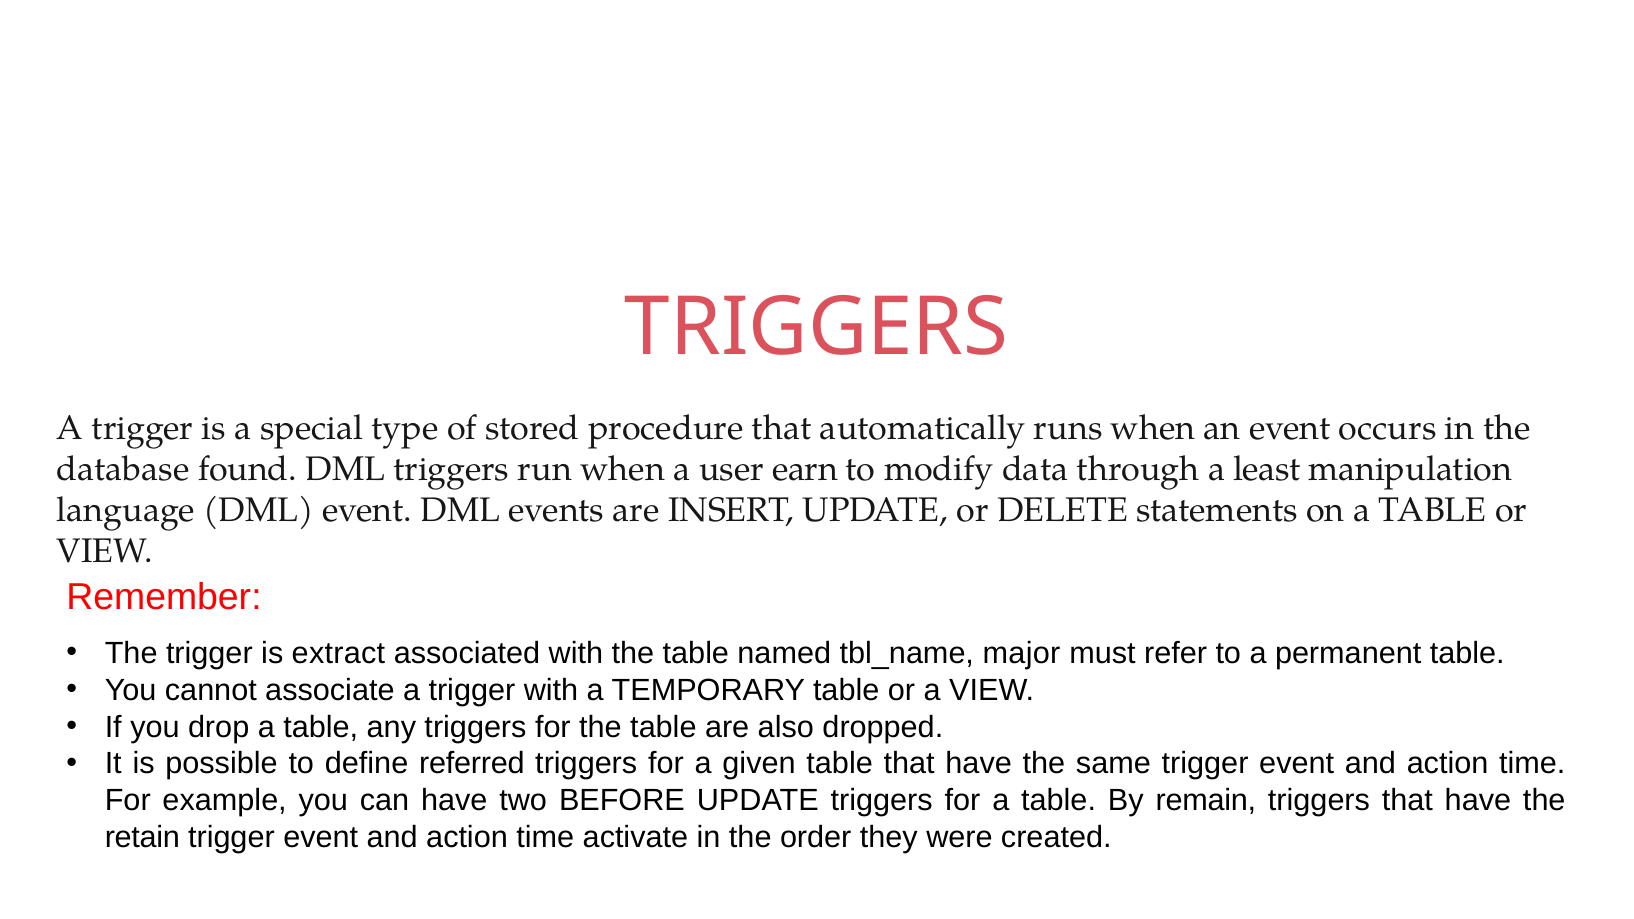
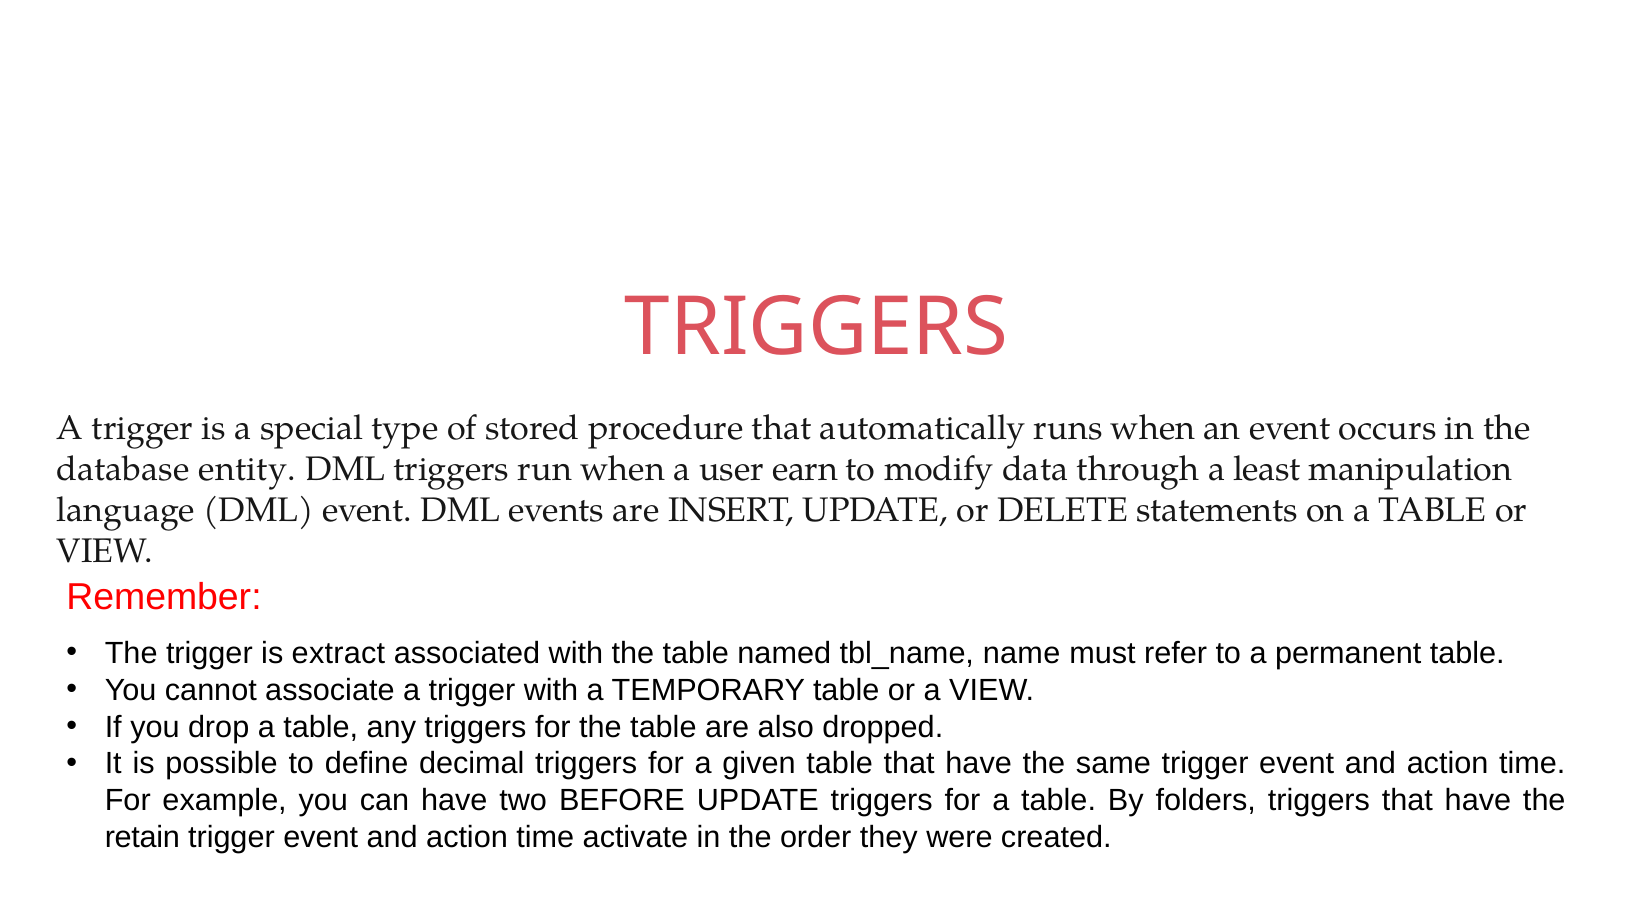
found: found -> entity (247, 470)
major: major -> name (1022, 653)
referred: referred -> decimal (472, 764)
remain: remain -> folders (1206, 801)
